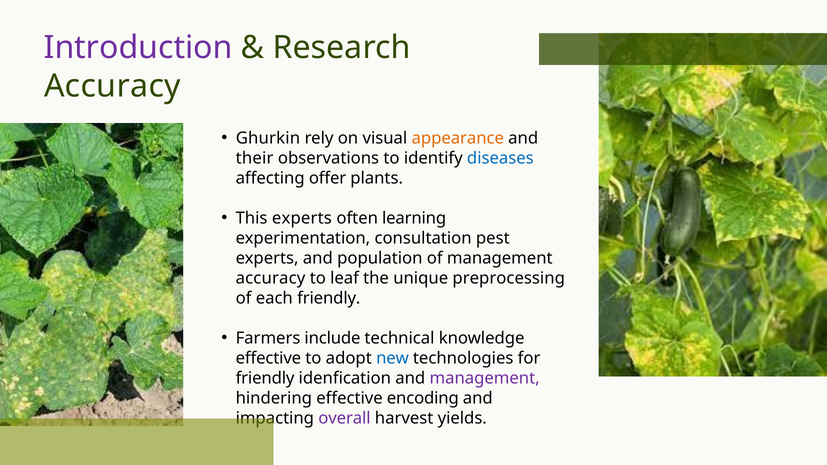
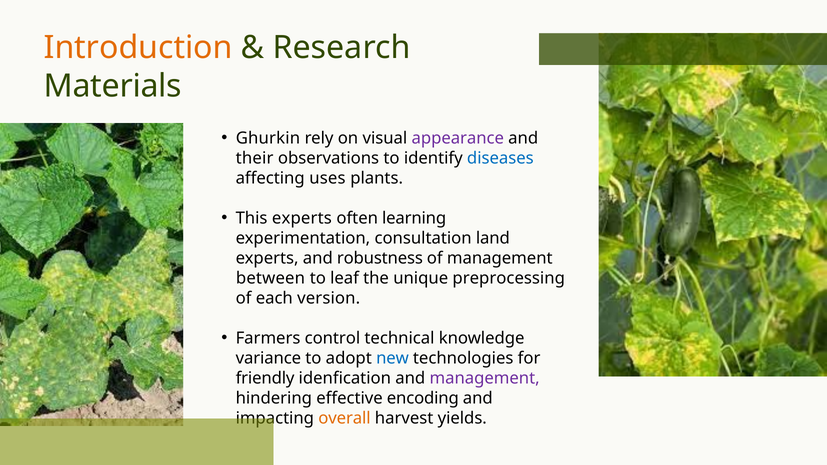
Introduction colour: purple -> orange (138, 48)
Accuracy: Accuracy -> Materials (113, 86)
appearance colour: orange -> purple (458, 138)
offer: offer -> uses (327, 178)
pest: pest -> land (493, 238)
population: population -> robustness (380, 258)
accuracy: accuracy -> between (270, 278)
each friendly: friendly -> version (329, 298)
include: include -> control (332, 338)
effective: effective -> variance (268, 358)
overall colour: purple -> orange (344, 419)
